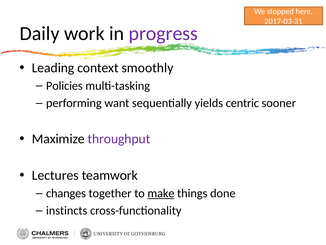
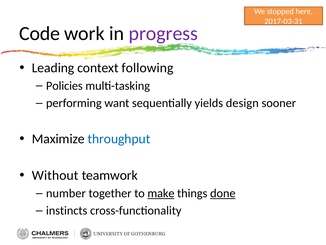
Daily: Daily -> Code (40, 33)
smoothly: smoothly -> following (148, 68)
centric: centric -> design (242, 103)
throughput colour: purple -> blue (119, 139)
Lectures: Lectures -> Without (55, 175)
changes: changes -> number (66, 193)
done underline: none -> present (223, 193)
